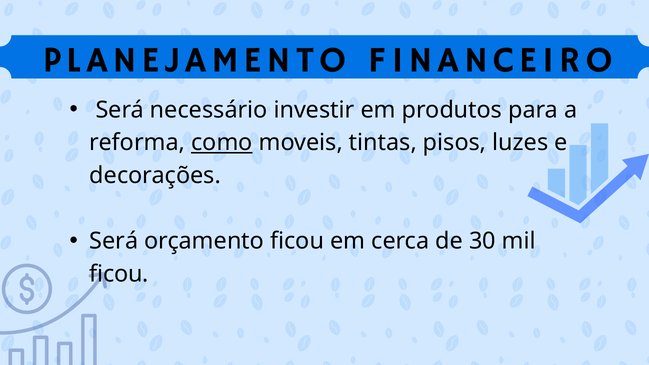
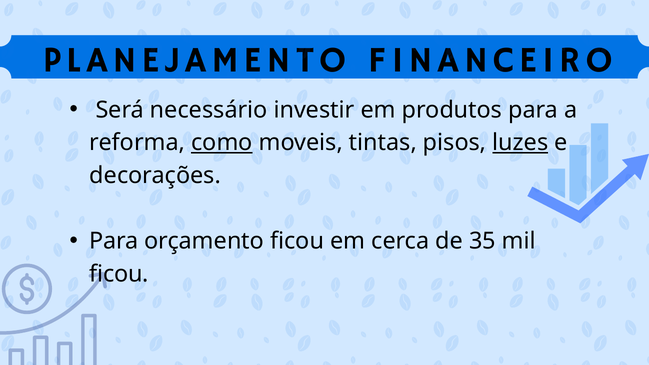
luzes underline: none -> present (520, 143)
Será: Será -> Para (114, 241)
30: 30 -> 35 (482, 241)
